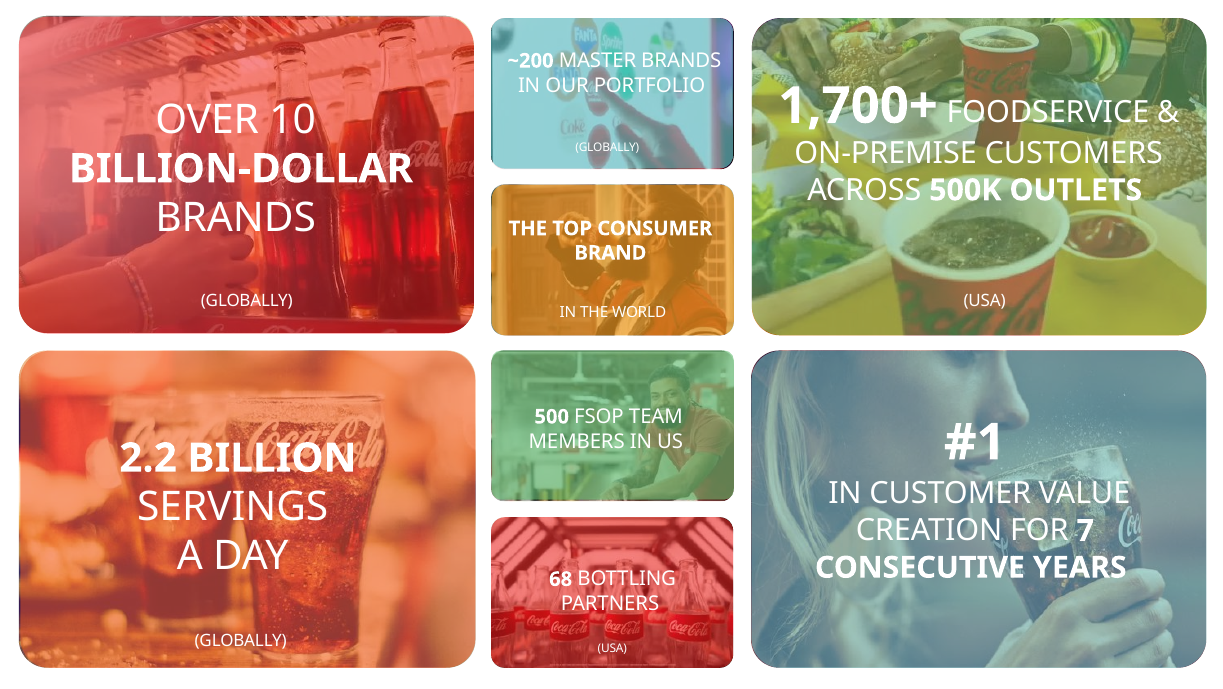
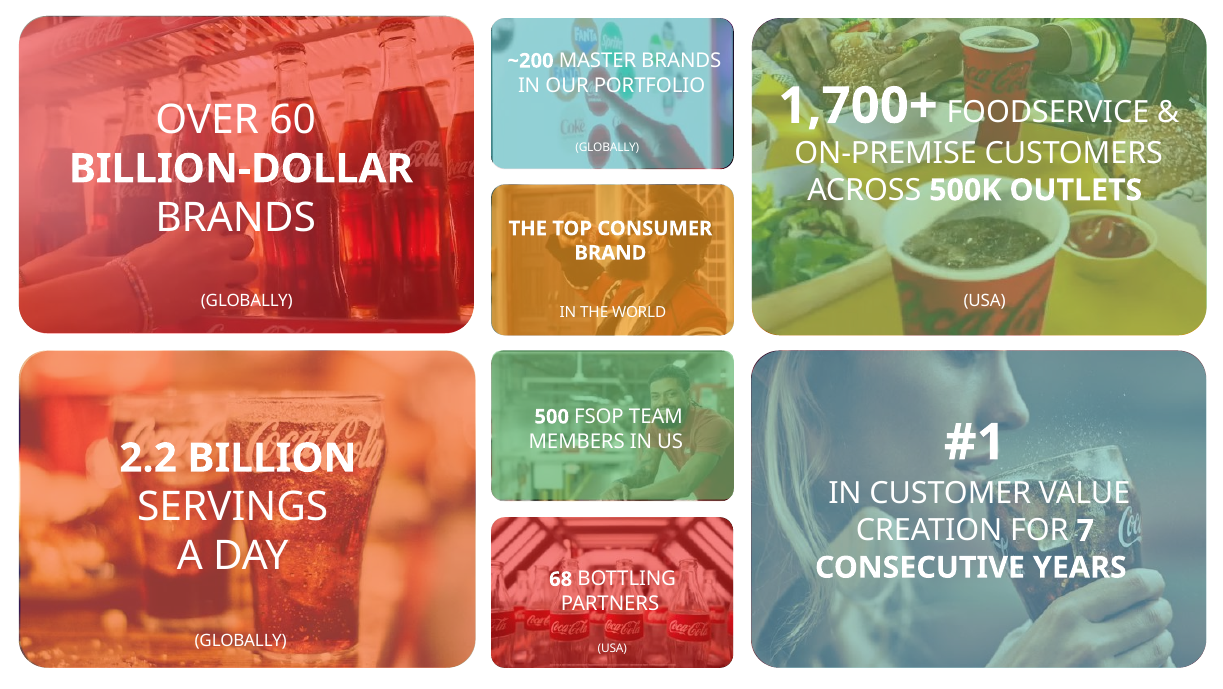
10: 10 -> 60 (293, 120)
